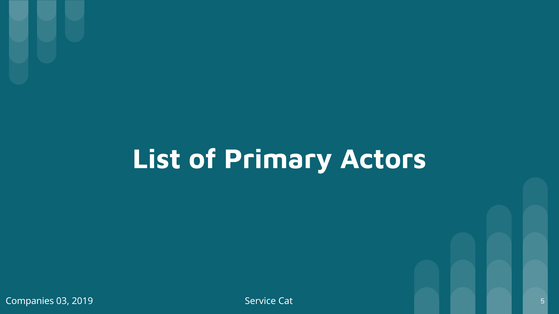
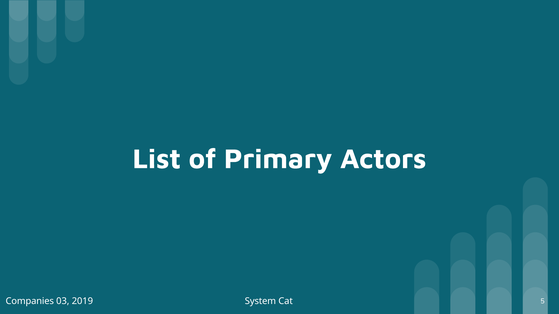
Service: Service -> System (260, 301)
